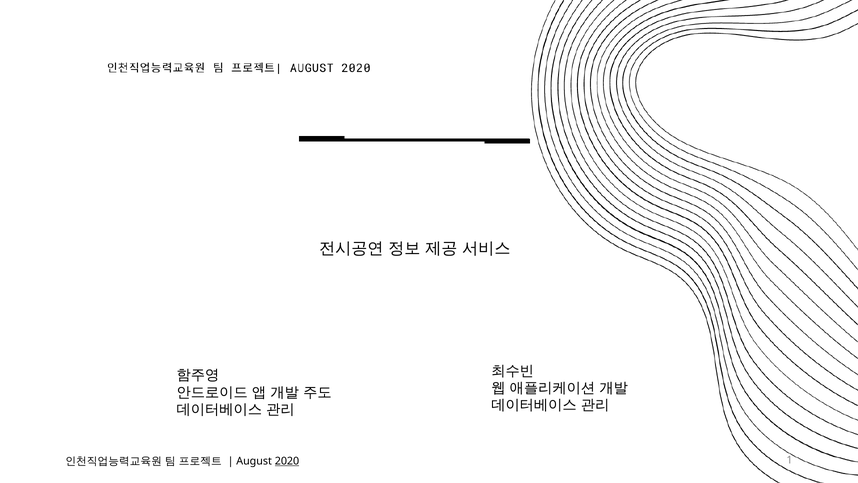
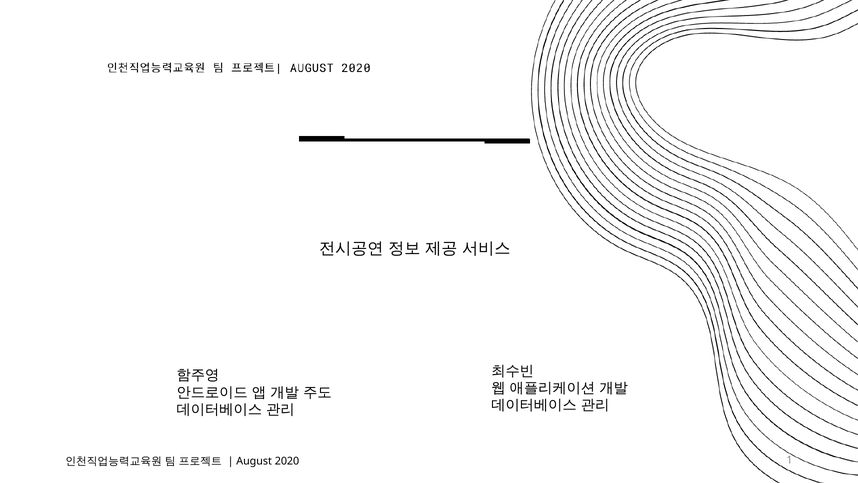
2020 underline: present -> none (287, 461)
